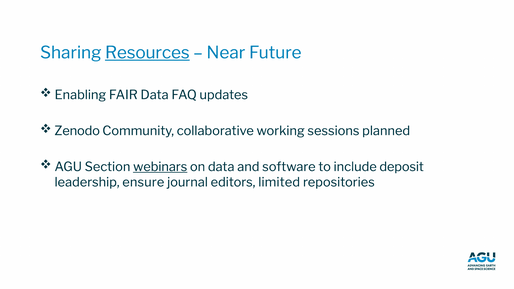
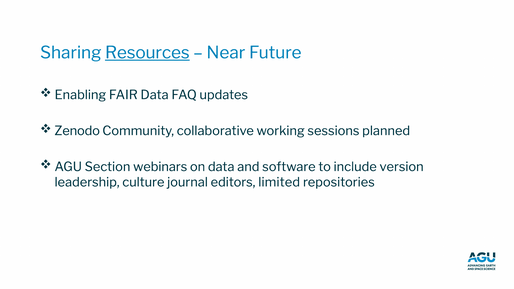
webinars underline: present -> none (160, 167)
deposit: deposit -> version (402, 167)
ensure: ensure -> culture (143, 182)
